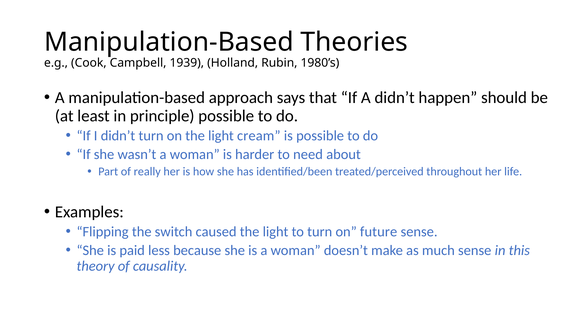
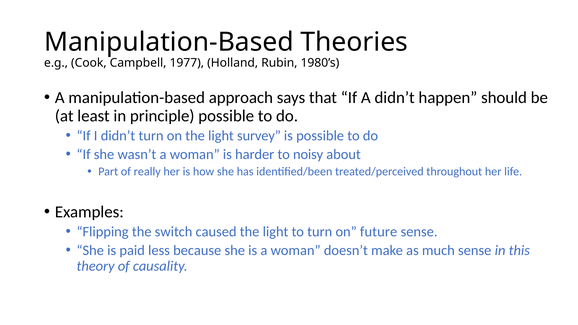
1939: 1939 -> 1977 (187, 63)
cream: cream -> survey (259, 136)
need: need -> noisy (308, 154)
